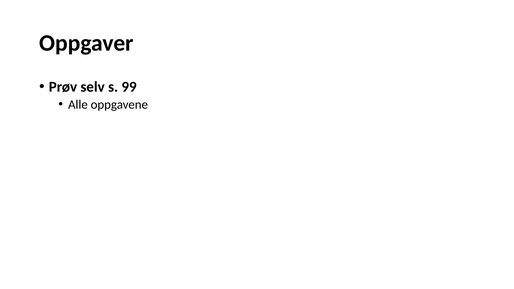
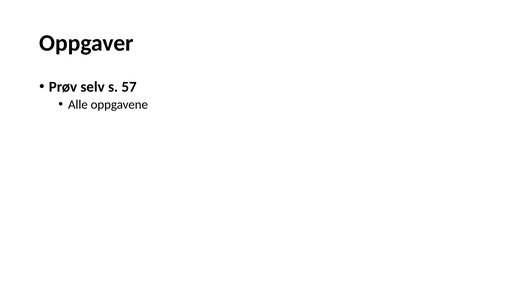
99: 99 -> 57 (129, 87)
